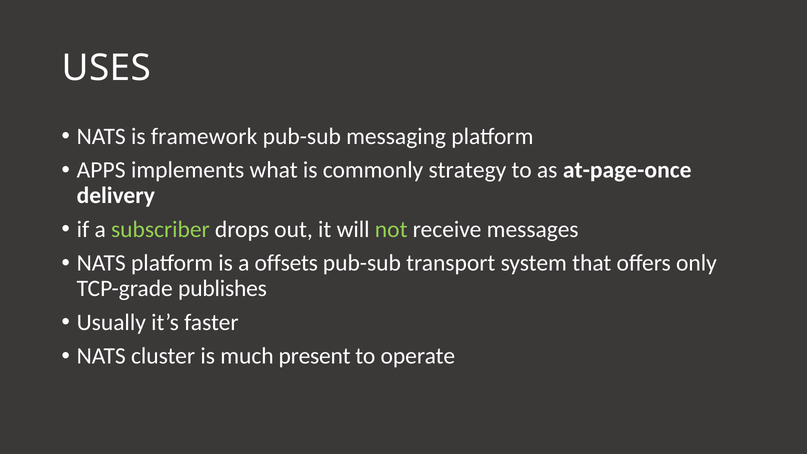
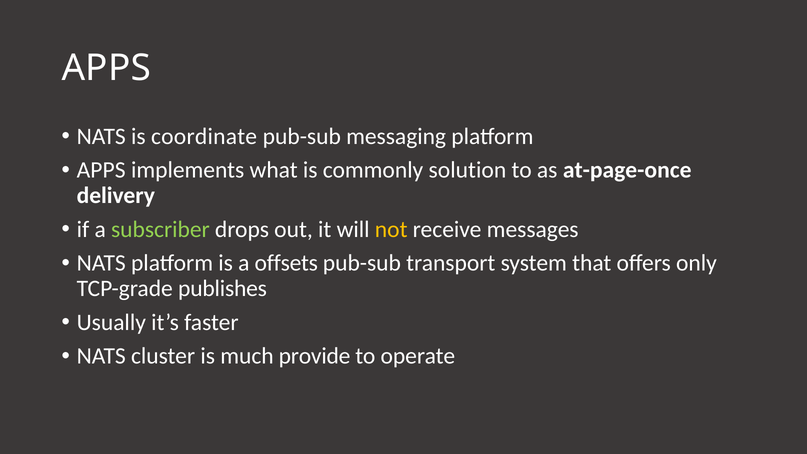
USES: USES -> APPS (106, 68)
framework: framework -> coordinate (204, 136)
strategy: strategy -> solution (467, 170)
not colour: light green -> yellow (391, 229)
present: present -> provide (315, 356)
